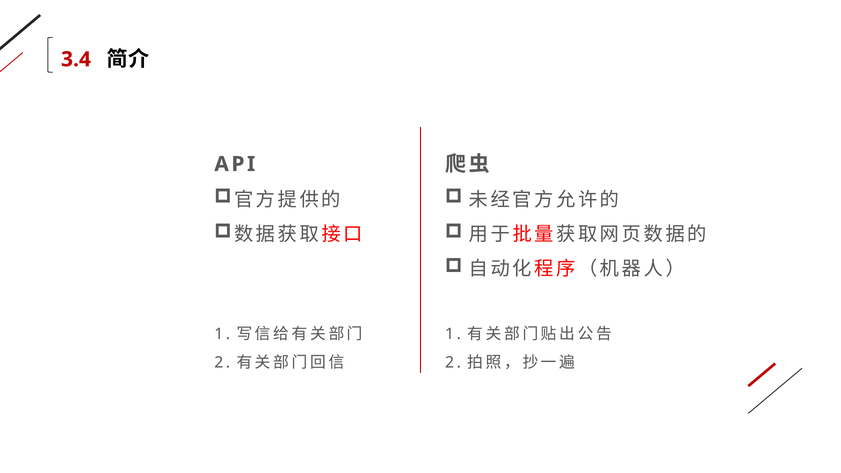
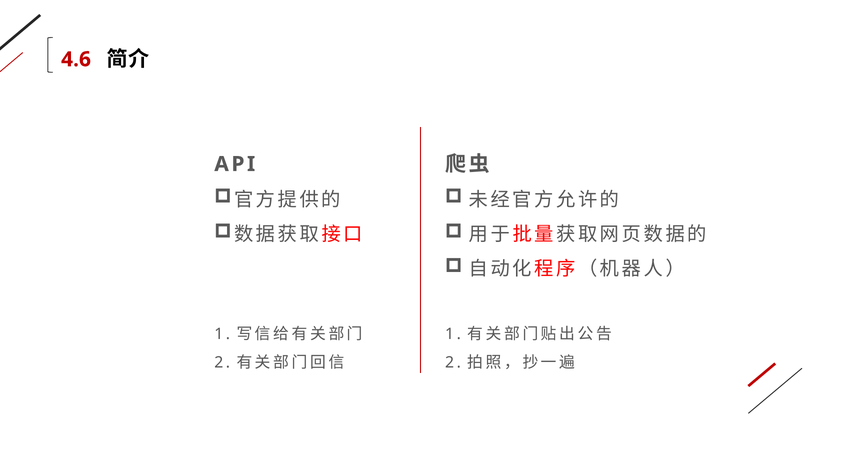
3.4: 3.4 -> 4.6 (76, 59)
